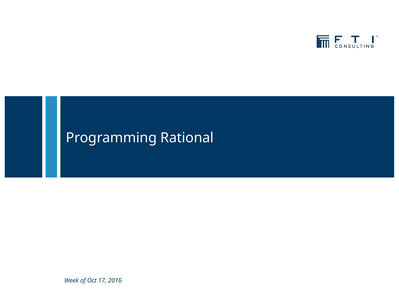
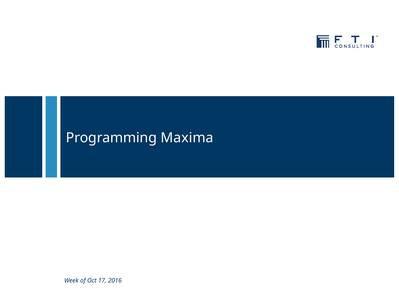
Rational: Rational -> Maxima (187, 138)
